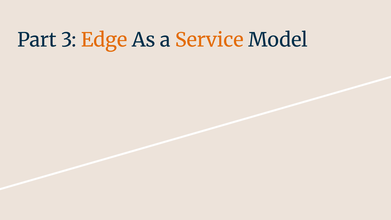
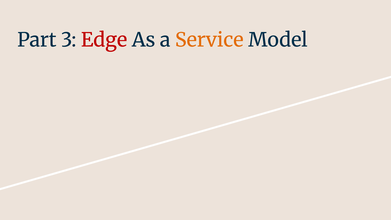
Edge colour: orange -> red (104, 40)
